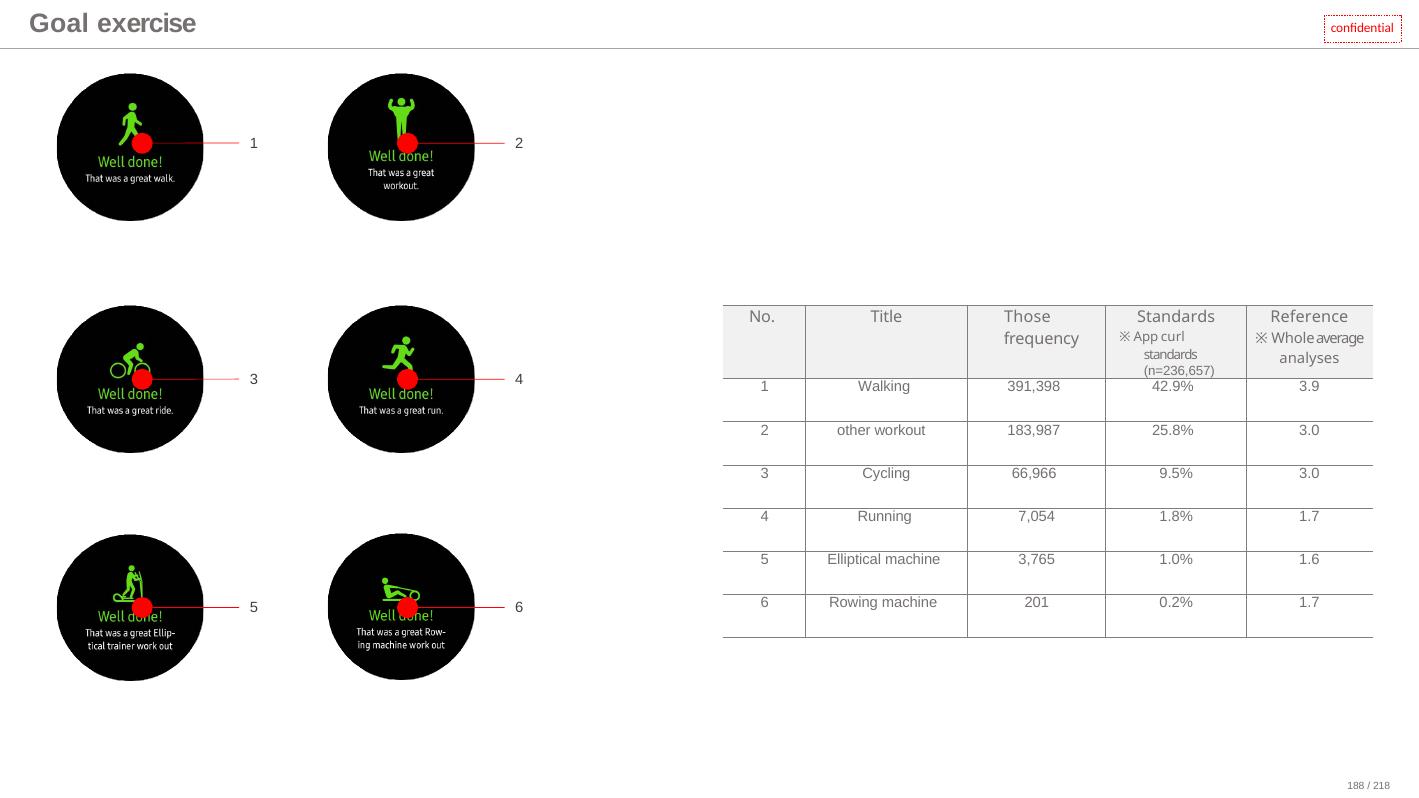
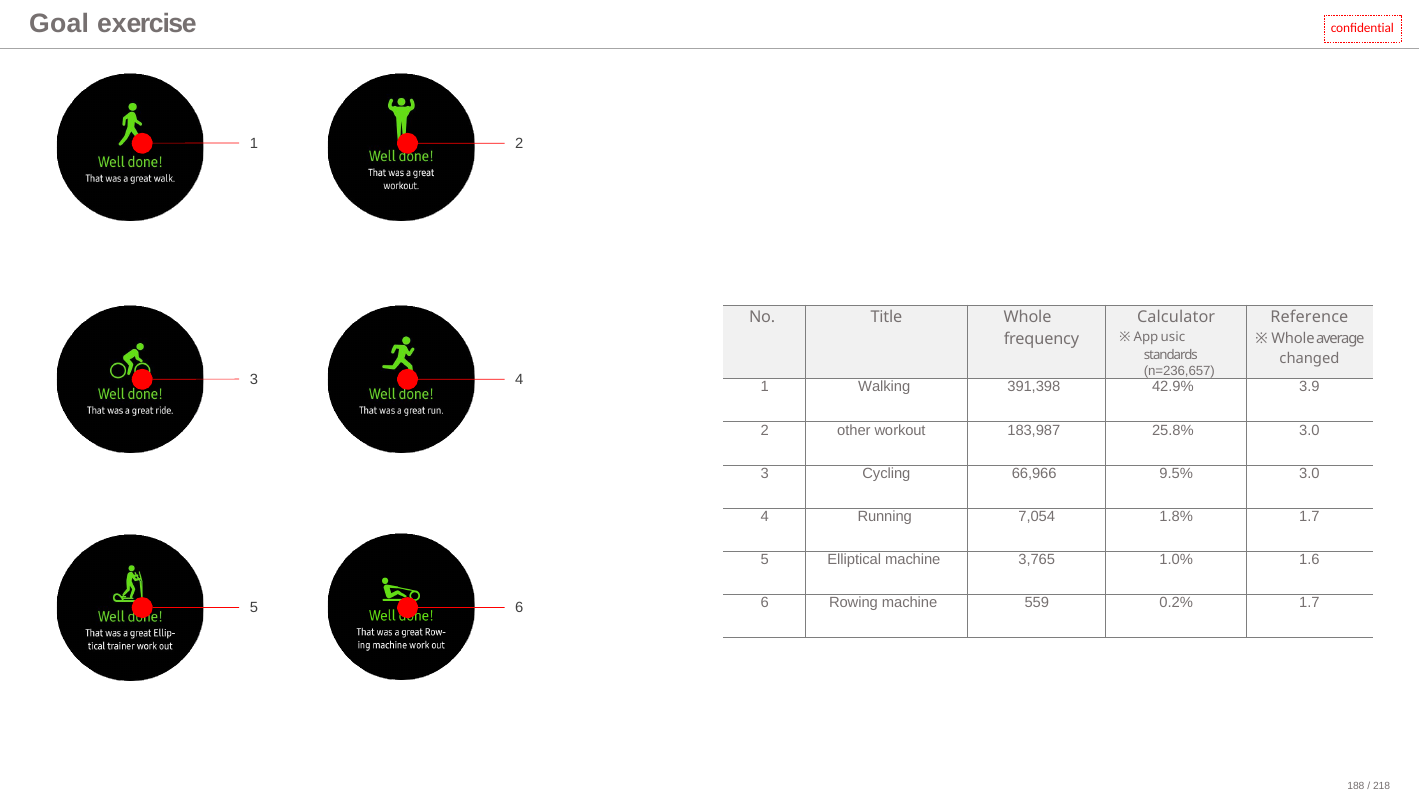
Title Those: Those -> Whole (1028, 317)
Standards: Standards -> Calculator (1176, 317)
curl: curl -> usic (1173, 337)
analyses: analyses -> changed (1309, 358)
201: 201 -> 559 (1037, 603)
